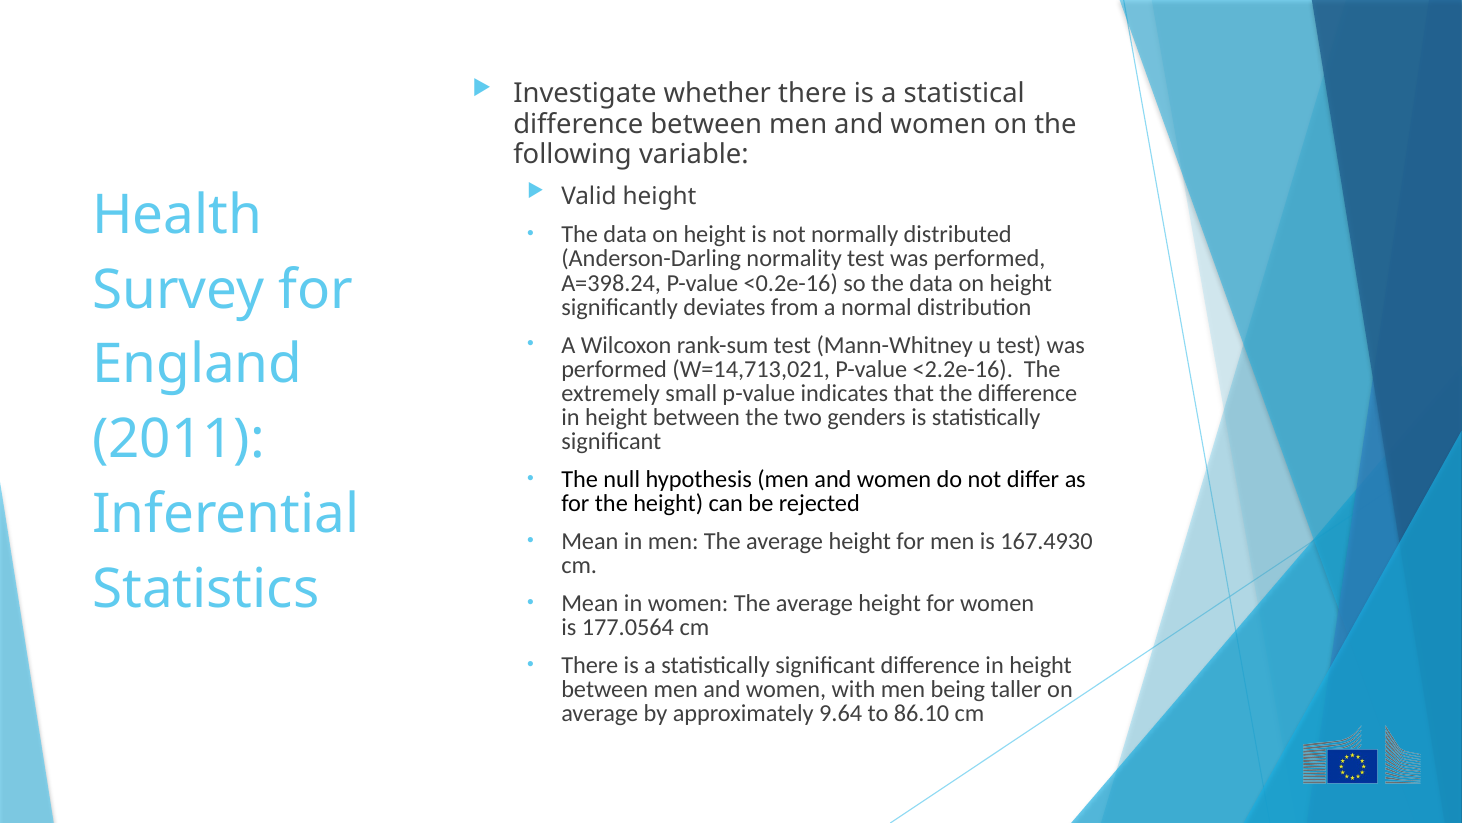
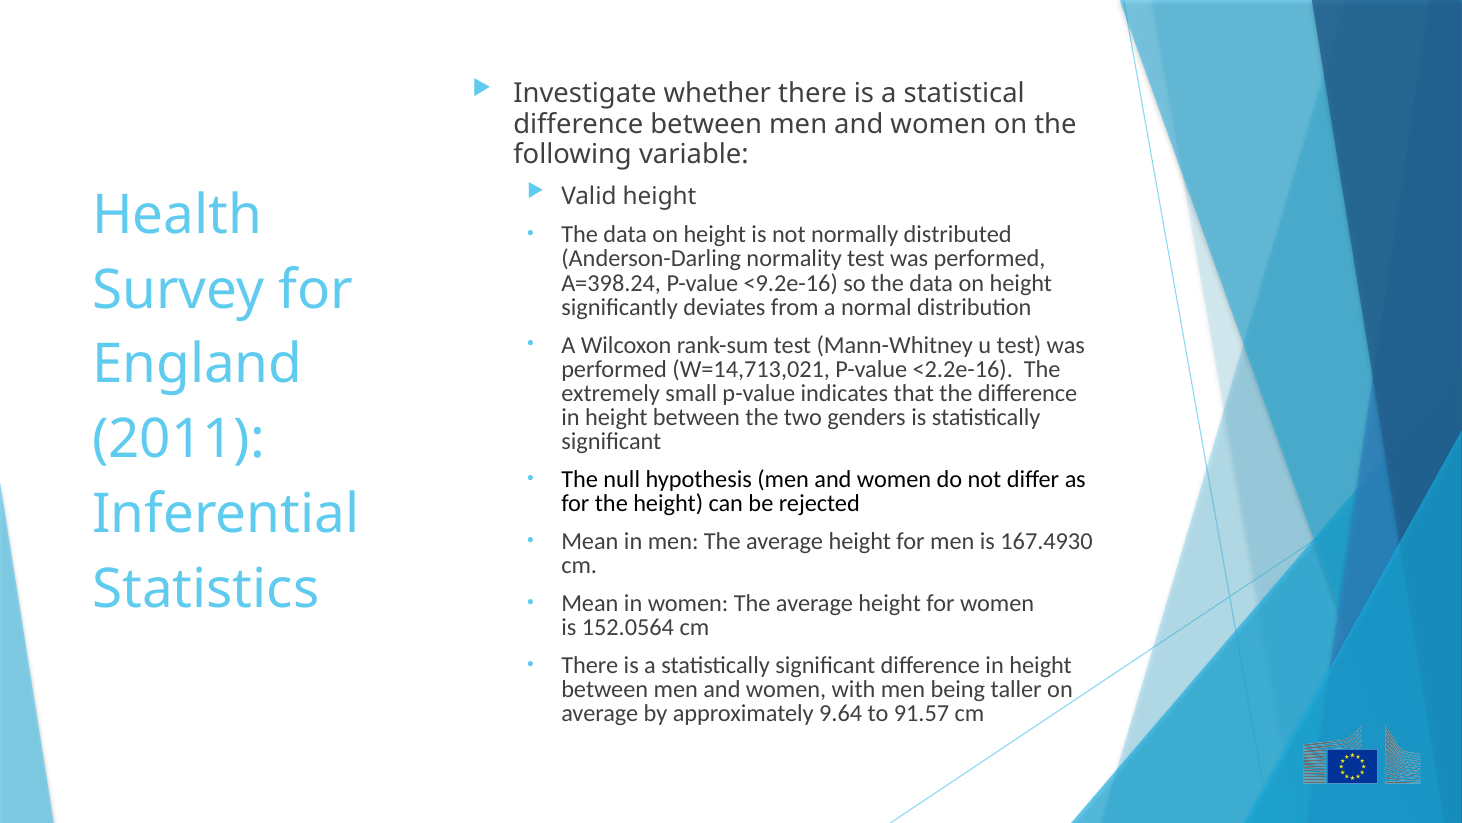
<0.2e-16: <0.2e-16 -> <9.2e-16 (791, 283)
177.0564: 177.0564 -> 152.0564 (628, 627)
86.10: 86.10 -> 91.57 (921, 713)
